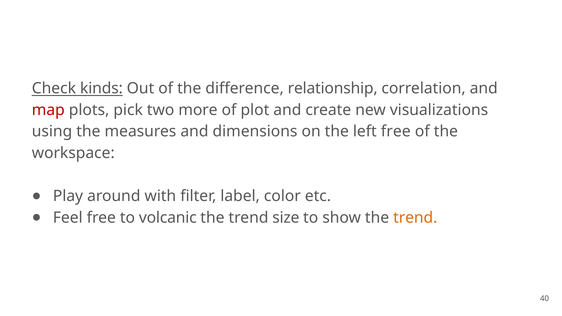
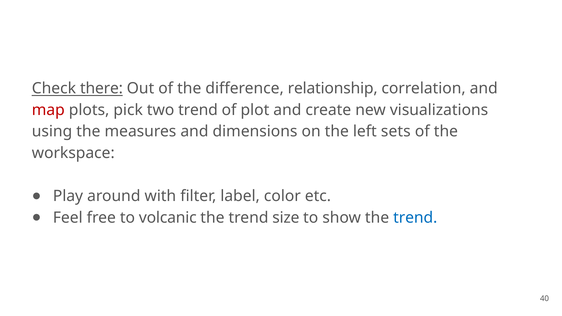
kinds: kinds -> there (101, 88)
two more: more -> trend (198, 110)
left free: free -> sets (396, 132)
trend colour: orange -> blue (415, 218)
